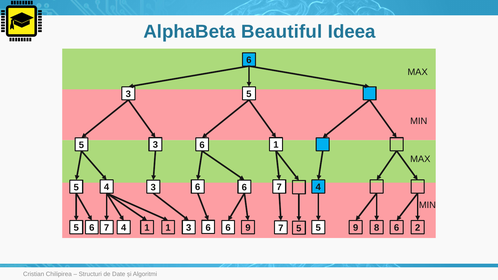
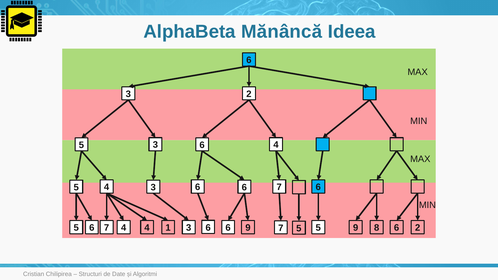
Beautiful: Beautiful -> Mănâncă (282, 32)
5: 5 -> 2 (249, 94)
3 1: 1 -> 4 (276, 145)
4 6 4: 4 -> 6 (318, 187)
5 1: 1 -> 4 (147, 228)
